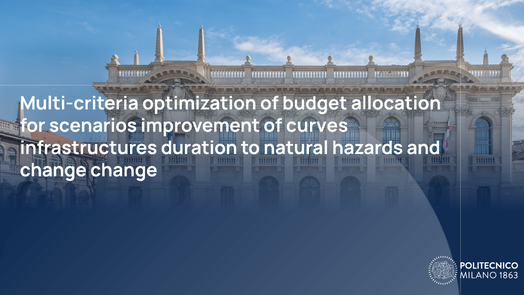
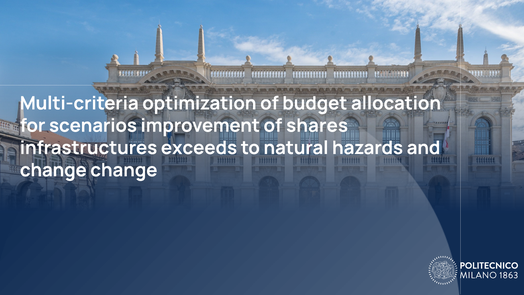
curves: curves -> shares (317, 126)
duration: duration -> exceeds (199, 148)
